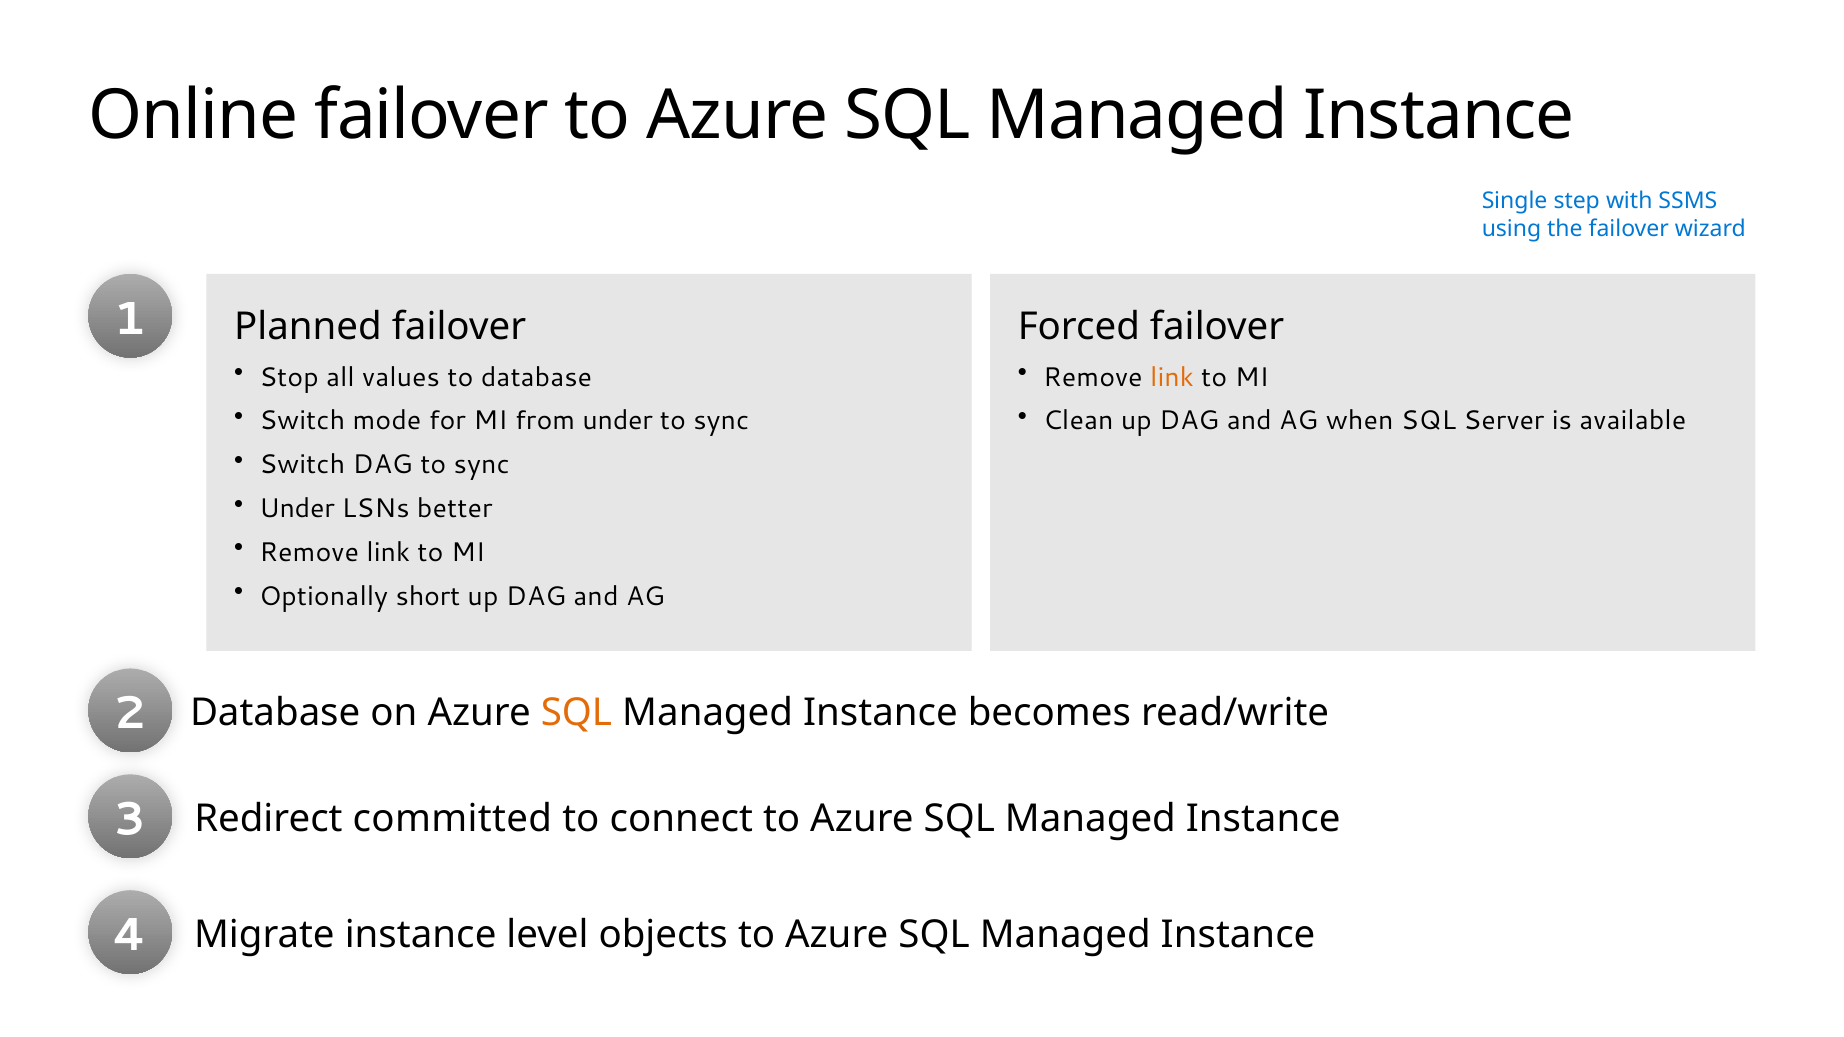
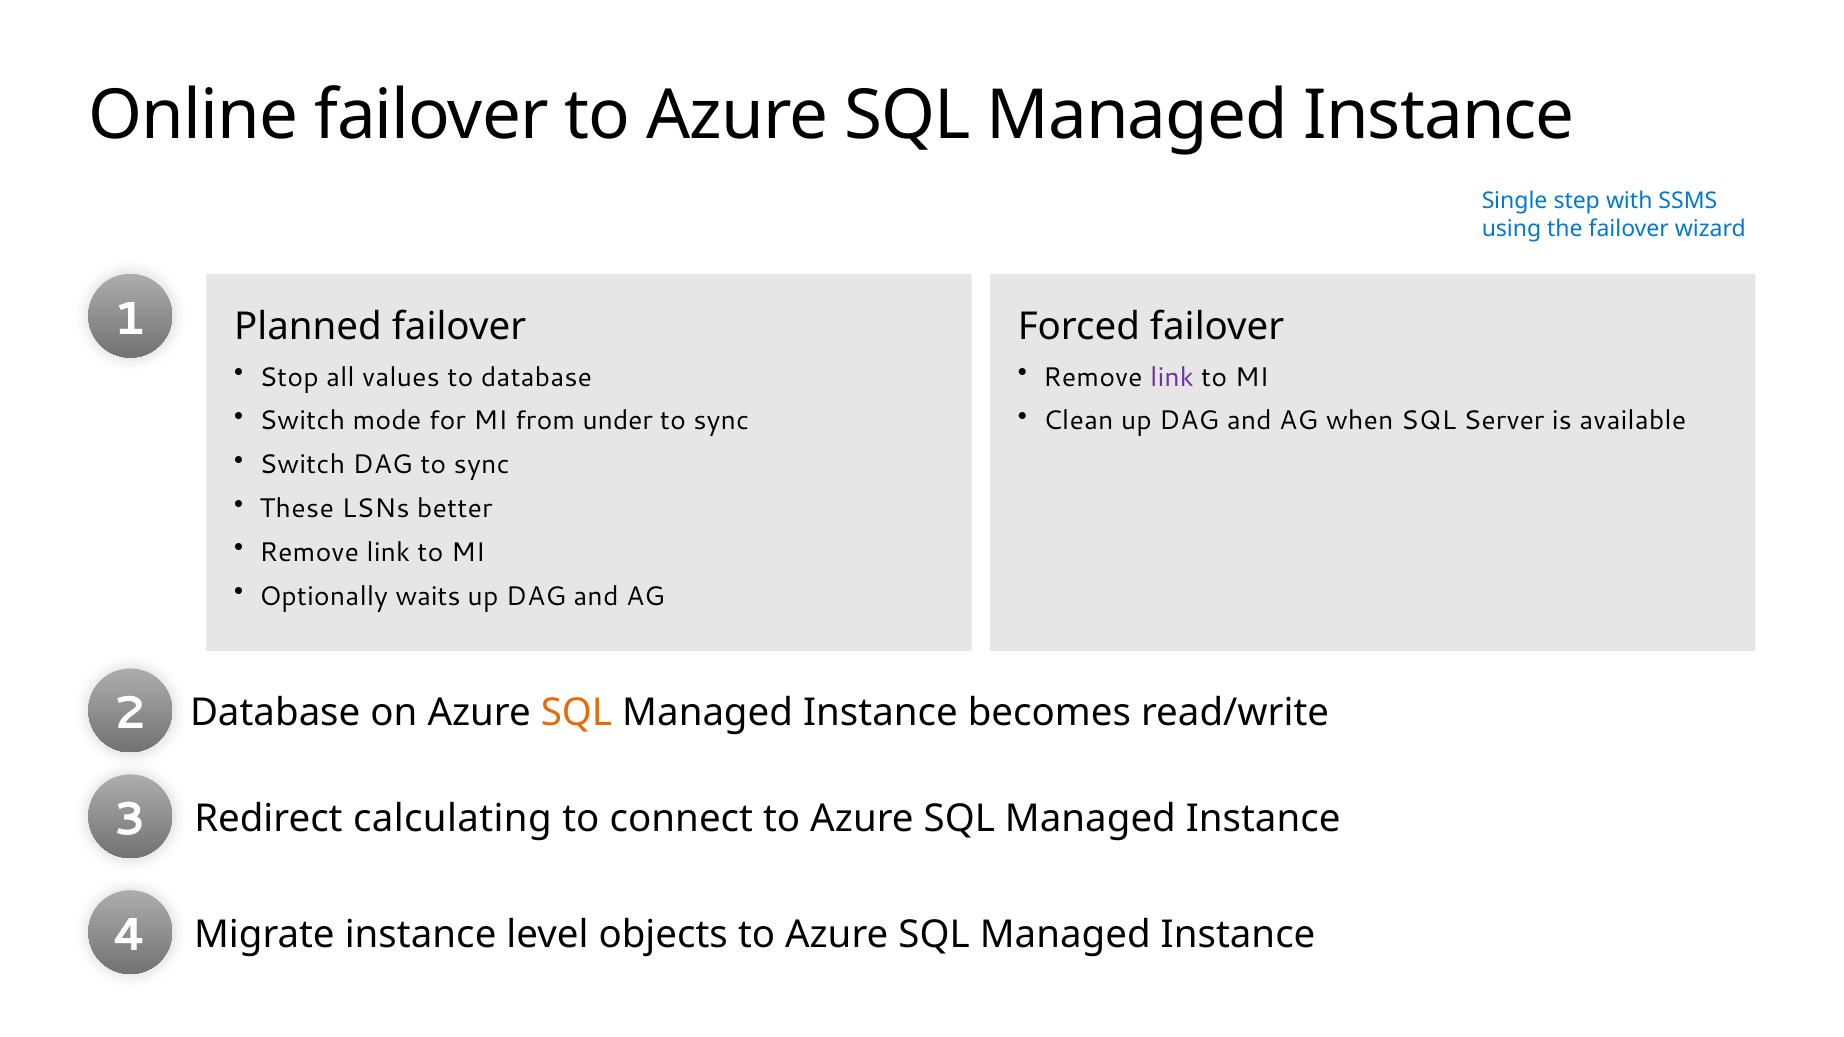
link colour: orange -> purple (1172, 377)
Under: Under -> These (297, 509)
short: short -> waits (428, 596)
committed: committed -> calculating (452, 819)
